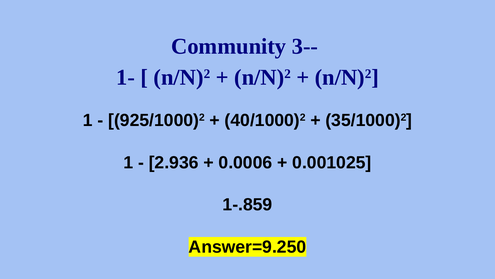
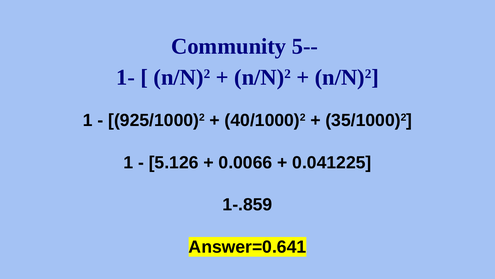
3--: 3-- -> 5-- (305, 46)
2.936: 2.936 -> 5.126 (174, 162)
0.0006: 0.0006 -> 0.0066 (245, 162)
0.001025: 0.001025 -> 0.041225 (332, 162)
Answer=9.250: Answer=9.250 -> Answer=0.641 (247, 247)
